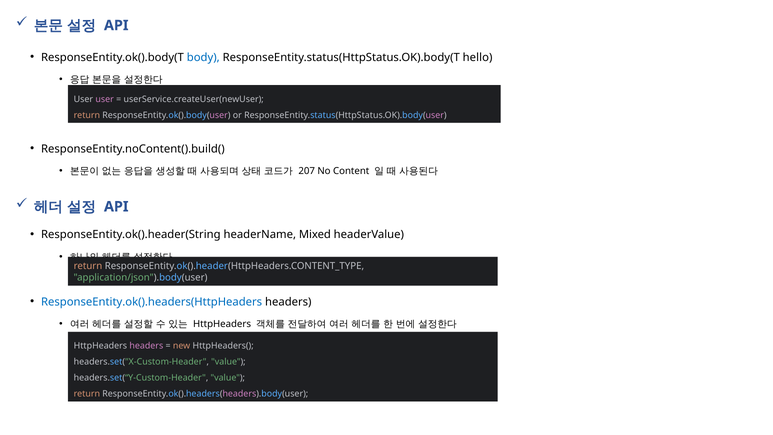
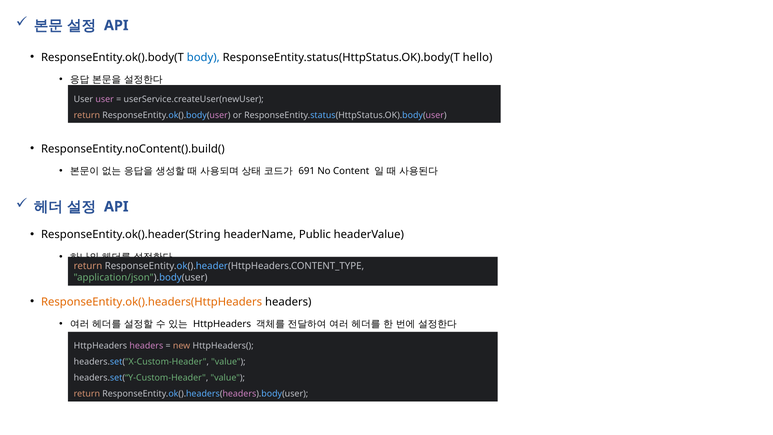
207: 207 -> 691 (307, 171)
Mixed: Mixed -> Public (315, 235)
ResponseEntity.ok().headers(HttpHeaders colour: blue -> orange (152, 302)
